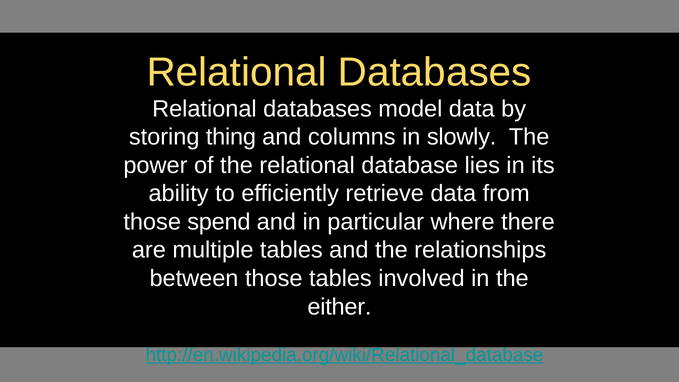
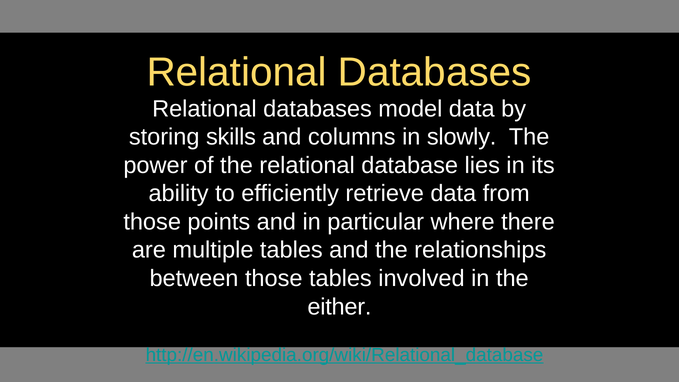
thing: thing -> skills (231, 137)
spend: spend -> points (219, 222)
